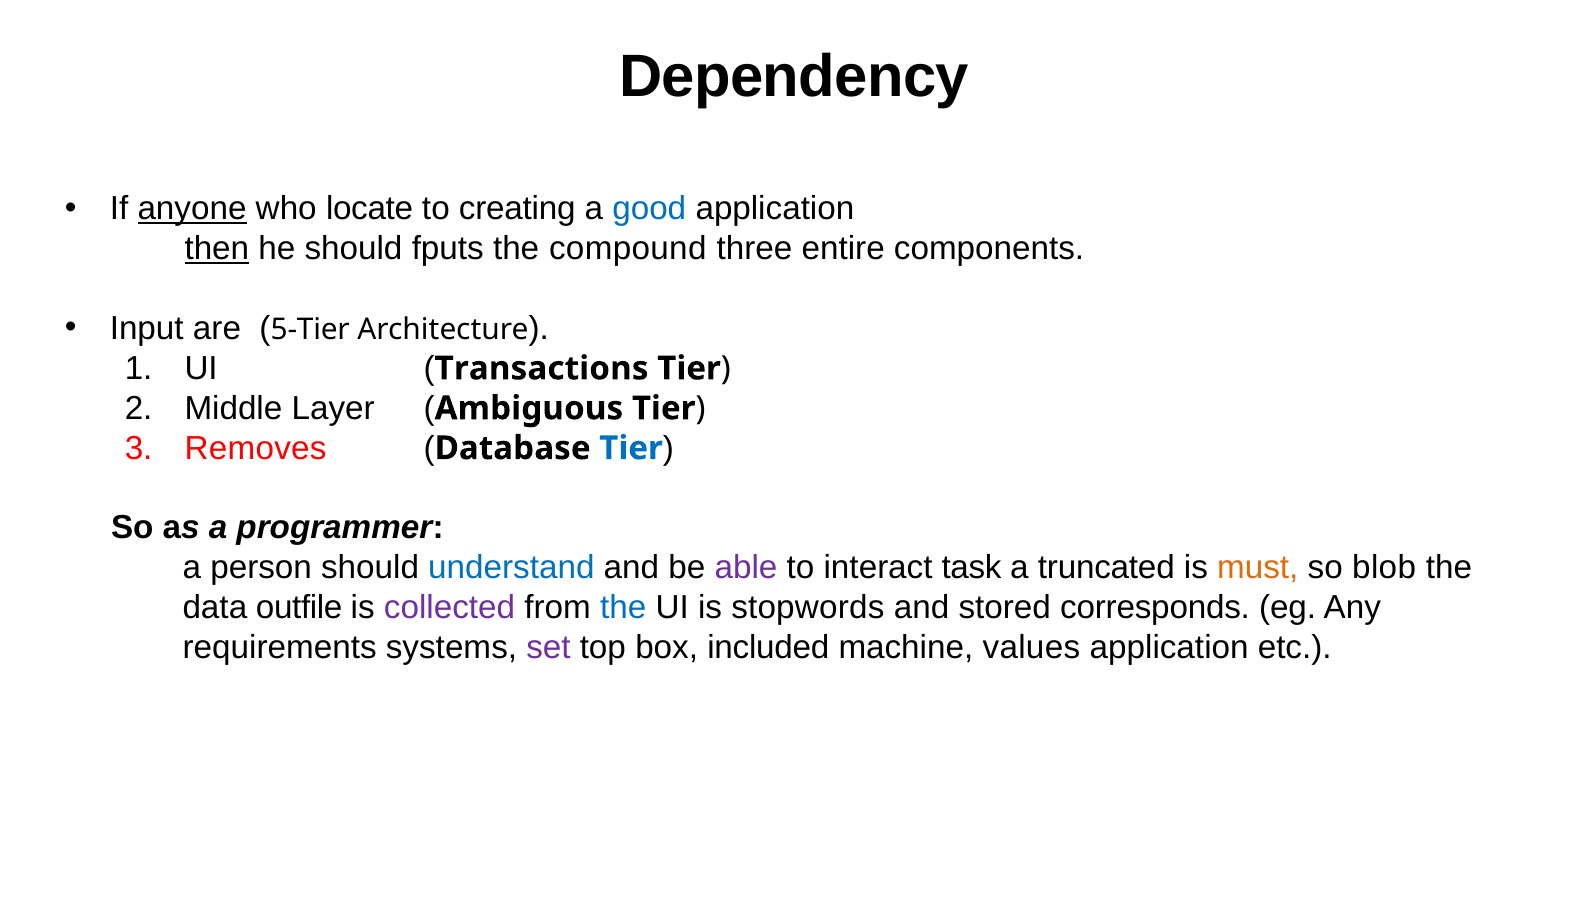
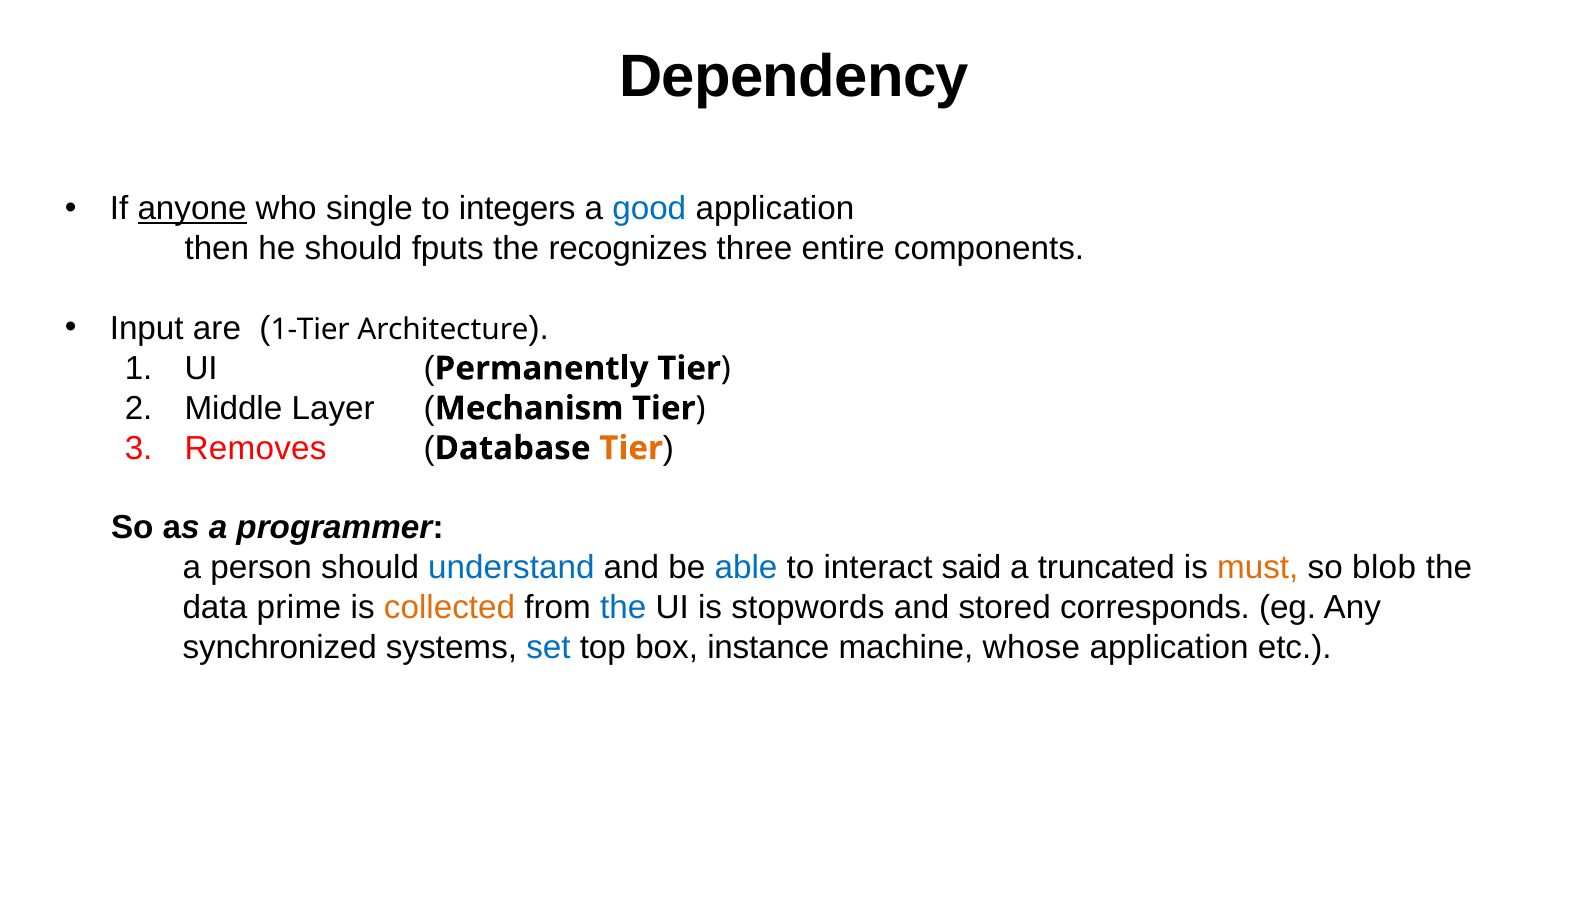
locate: locate -> single (369, 209)
creating: creating -> integers (517, 209)
then underline: present -> none (217, 249)
compound: compound -> recognizes (628, 249)
5-Tier: 5-Tier -> 1-Tier (310, 330)
Transactions: Transactions -> Permanently (542, 368)
Ambiguous: Ambiguous -> Mechanism (529, 408)
Tier colour: blue -> orange (631, 448)
able colour: purple -> blue (746, 568)
task: task -> said (971, 568)
outfile: outfile -> prime (299, 607)
collected colour: purple -> orange (450, 607)
requirements: requirements -> synchronized (280, 647)
set colour: purple -> blue (548, 647)
included: included -> instance (768, 647)
values: values -> whose (1031, 647)
